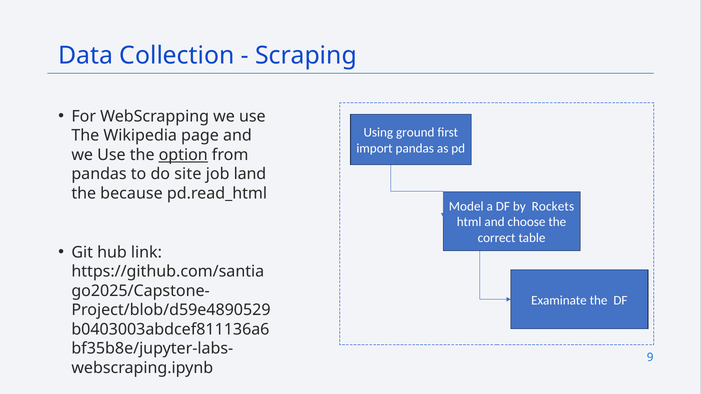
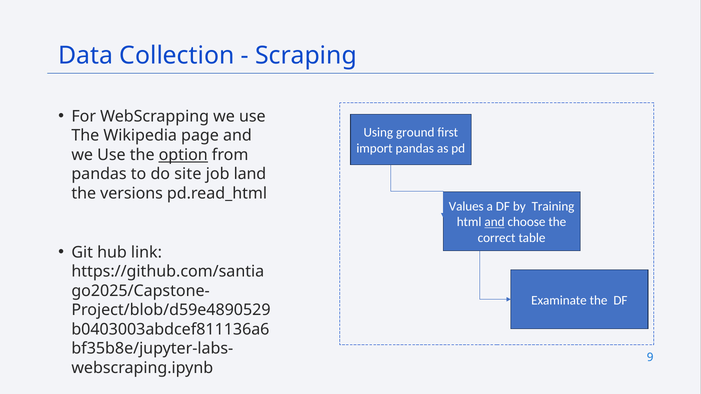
because: because -> versions (132, 194)
Model: Model -> Values (466, 207)
Rockets: Rockets -> Training (553, 207)
and underline: none -> present (495, 222)
